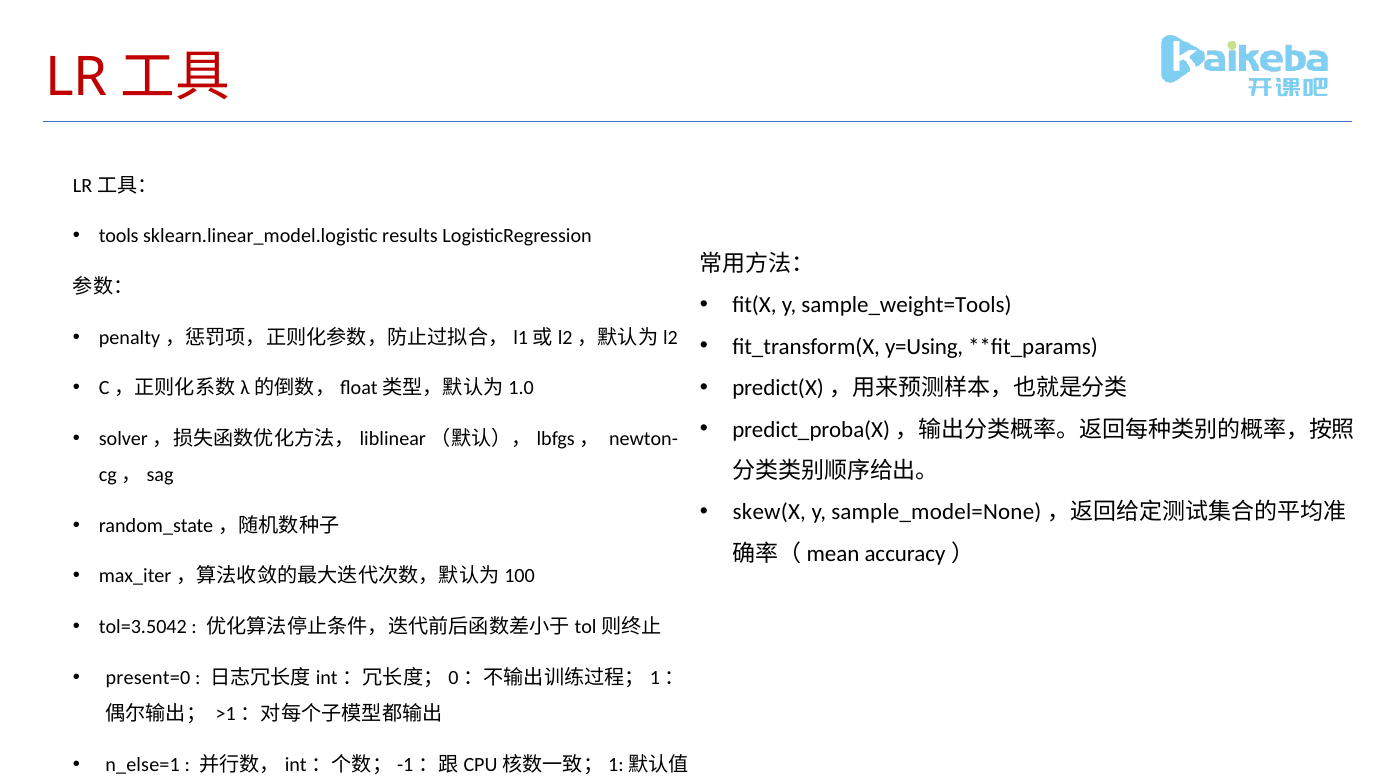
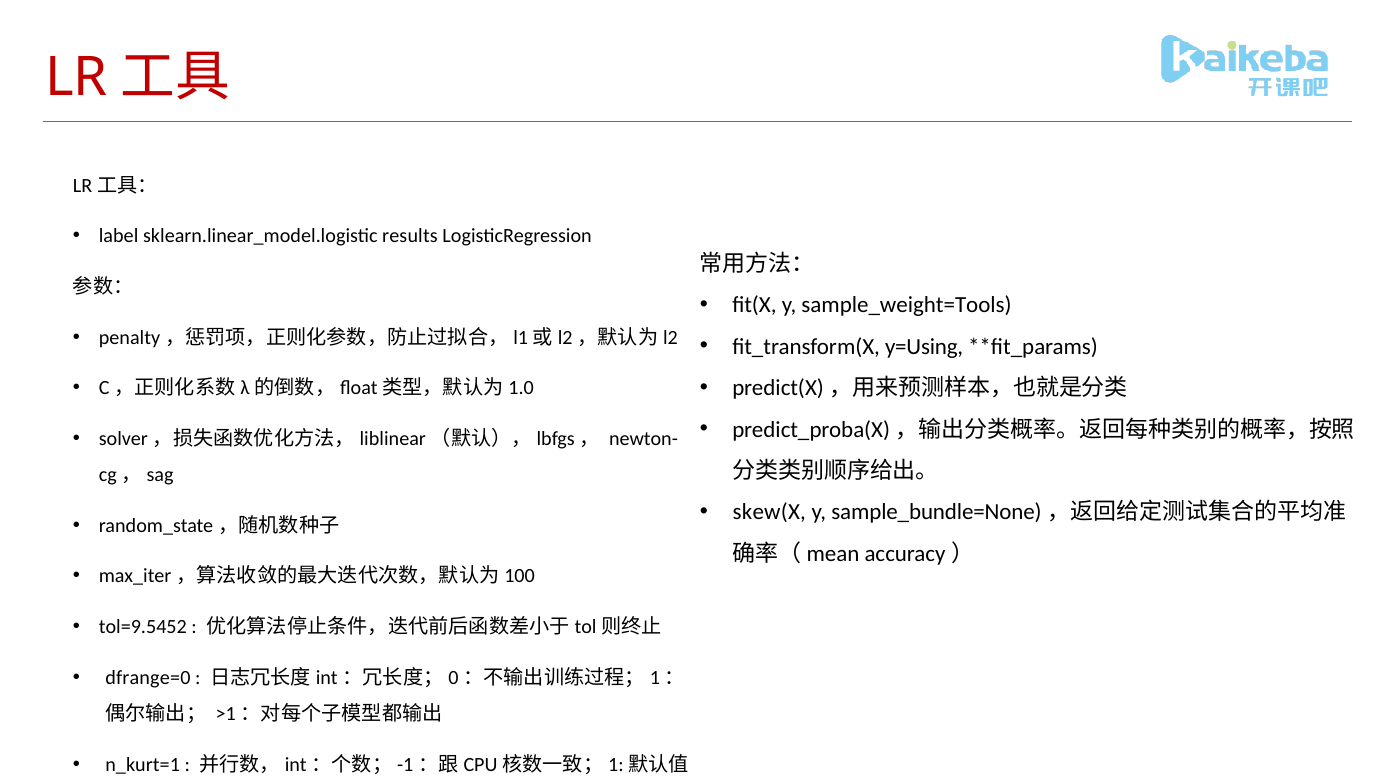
tools: tools -> label (119, 236)
sample_model=None: sample_model=None -> sample_bundle=None (936, 512)
tol=3.5042: tol=3.5042 -> tol=9.5452 (143, 627)
present=0: present=0 -> dfrange=0 (148, 677)
n_else=1: n_else=1 -> n_kurt=1 (143, 764)
